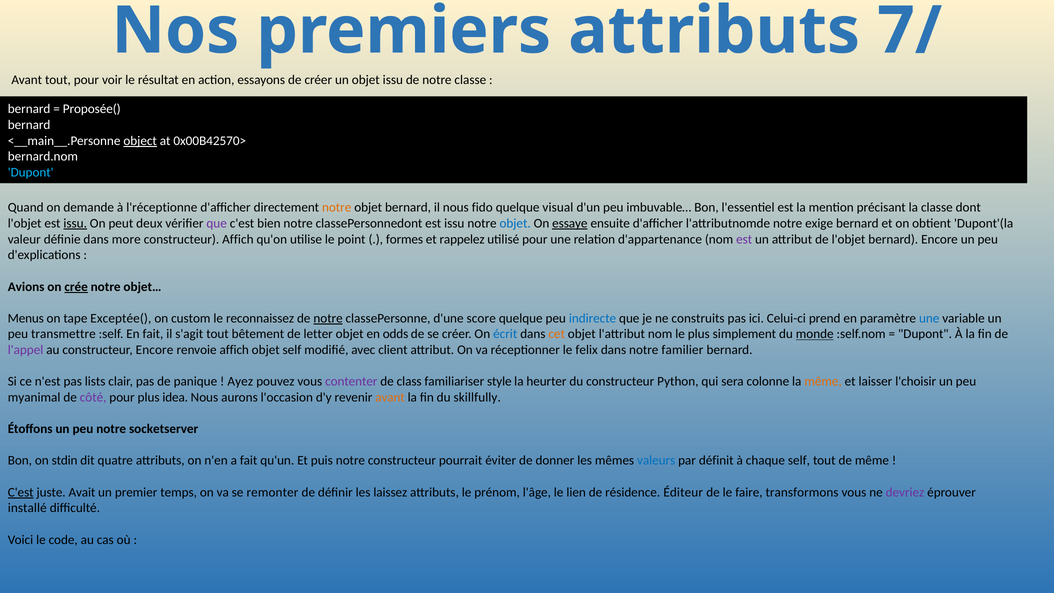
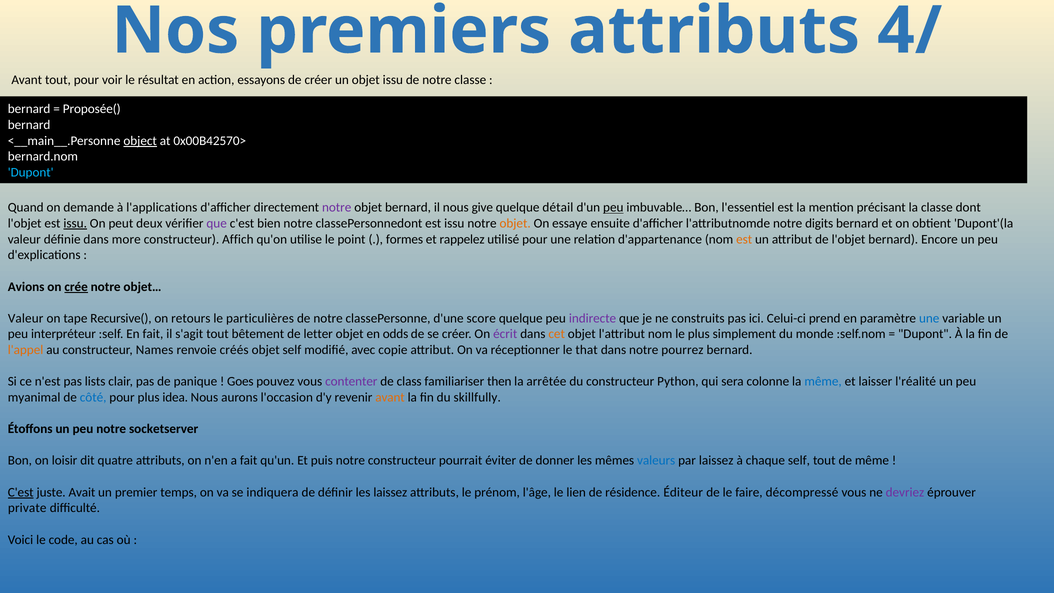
7/: 7/ -> 4/ (910, 31)
l'réceptionne: l'réceptionne -> l'applications (162, 208)
notre colour: orange -> purple (337, 208)
fido: fido -> give (482, 208)
visual: visual -> détail (558, 208)
peu underline: none -> present (613, 208)
objet colour: blue -> orange (515, 223)
essaye underline: present -> none (570, 223)
exige: exige -> digits (819, 223)
est colour: purple -> orange (744, 239)
Menus: Menus -> Valeur (26, 318)
Exceptée(: Exceptée( -> Recursive( (121, 318)
custom: custom -> retours (191, 318)
reconnaissez: reconnaissez -> particulières (260, 318)
notre underline: present -> none (328, 318)
indirecte colour: blue -> purple (593, 318)
transmettre: transmettre -> interpréteur (63, 334)
écrit colour: blue -> purple (505, 334)
monde underline: present -> none (815, 334)
l'appel colour: purple -> orange (26, 350)
constructeur Encore: Encore -> Names (155, 350)
renvoie affich: affich -> créés (234, 350)
client: client -> copie (393, 350)
felix: felix -> that (587, 350)
familier: familier -> pourrez (682, 350)
Ayez: Ayez -> Goes (240, 382)
style: style -> then (499, 382)
heurter: heurter -> arrêtée (546, 382)
même colour: orange -> blue (823, 382)
l'choisir: l'choisir -> l'réalité (916, 382)
côté colour: purple -> blue (93, 397)
stdin: stdin -> loisir (65, 461)
par définit: définit -> laissez (716, 461)
remonter: remonter -> indiquera (272, 492)
transformons: transformons -> décompressé (802, 492)
installé: installé -> private (27, 508)
